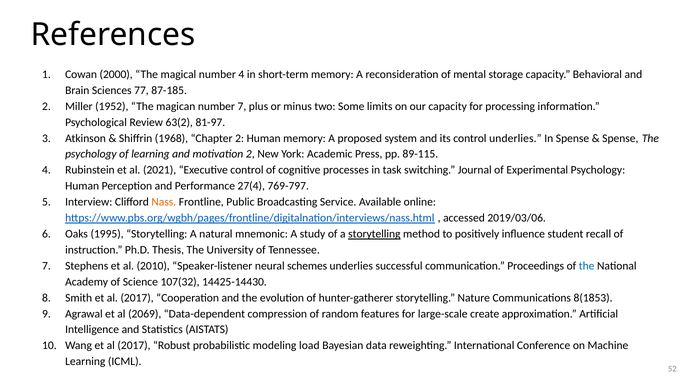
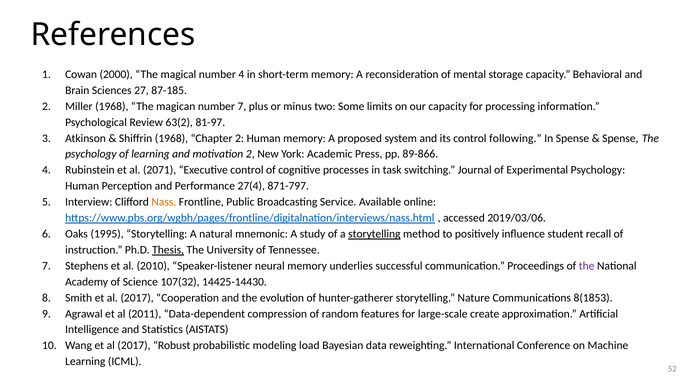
77: 77 -> 27 (141, 90)
Miller 1952: 1952 -> 1968 (112, 106)
control underlies: underlies -> following (515, 138)
89-115: 89-115 -> 89-866 (420, 154)
2021: 2021 -> 2071 (160, 170)
769-797: 769-797 -> 871-797 (288, 186)
Thesis underline: none -> present (168, 250)
neural schemes: schemes -> memory (307, 266)
the colour: blue -> purple (587, 266)
2069: 2069 -> 2011 (145, 314)
